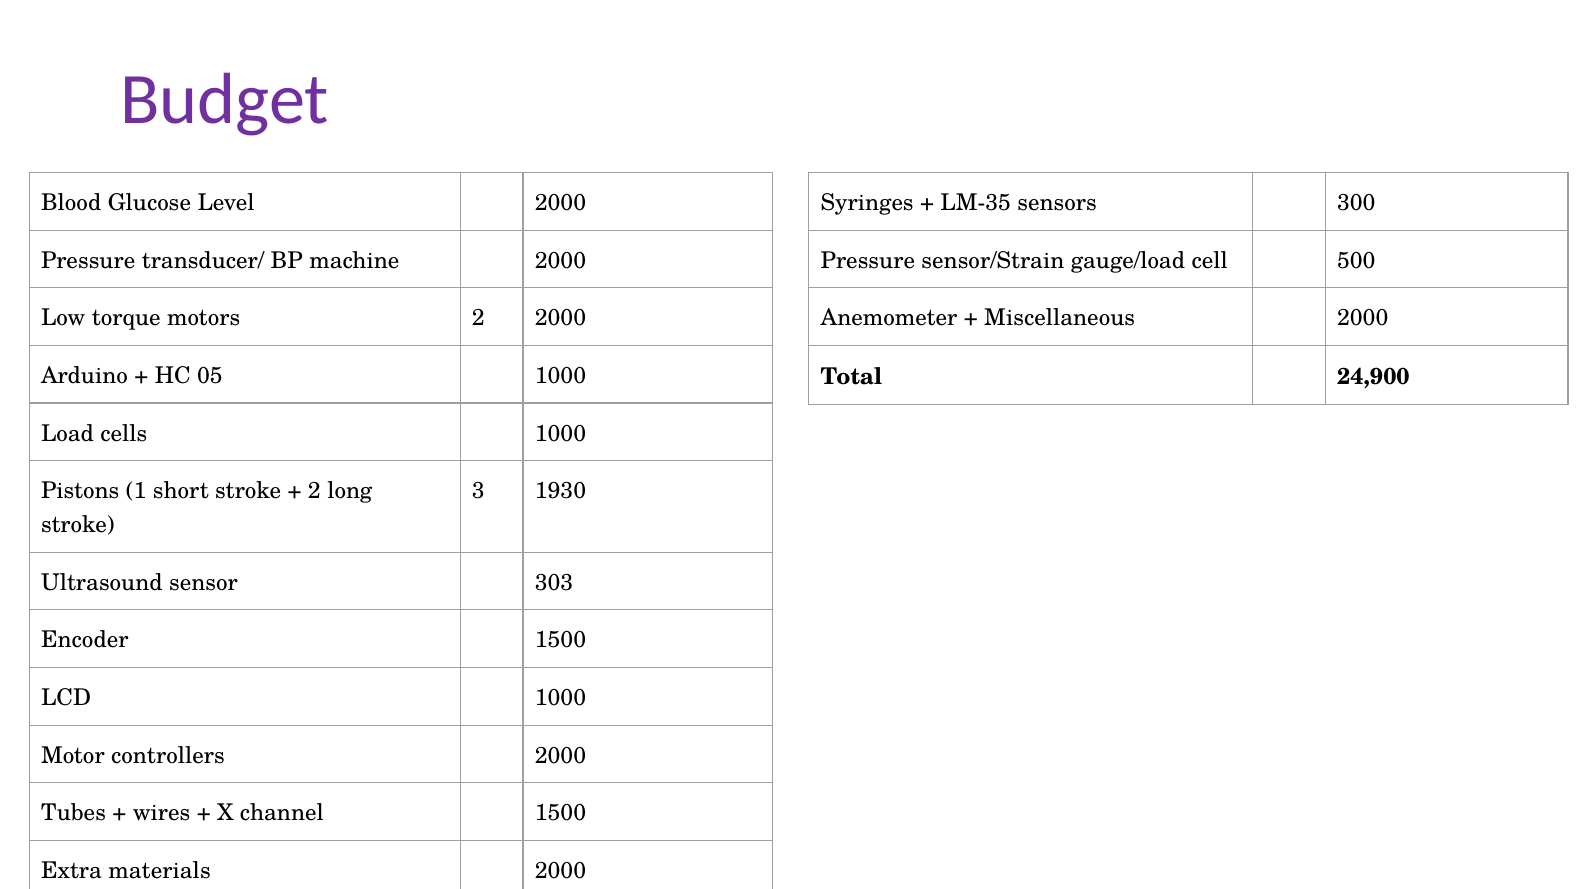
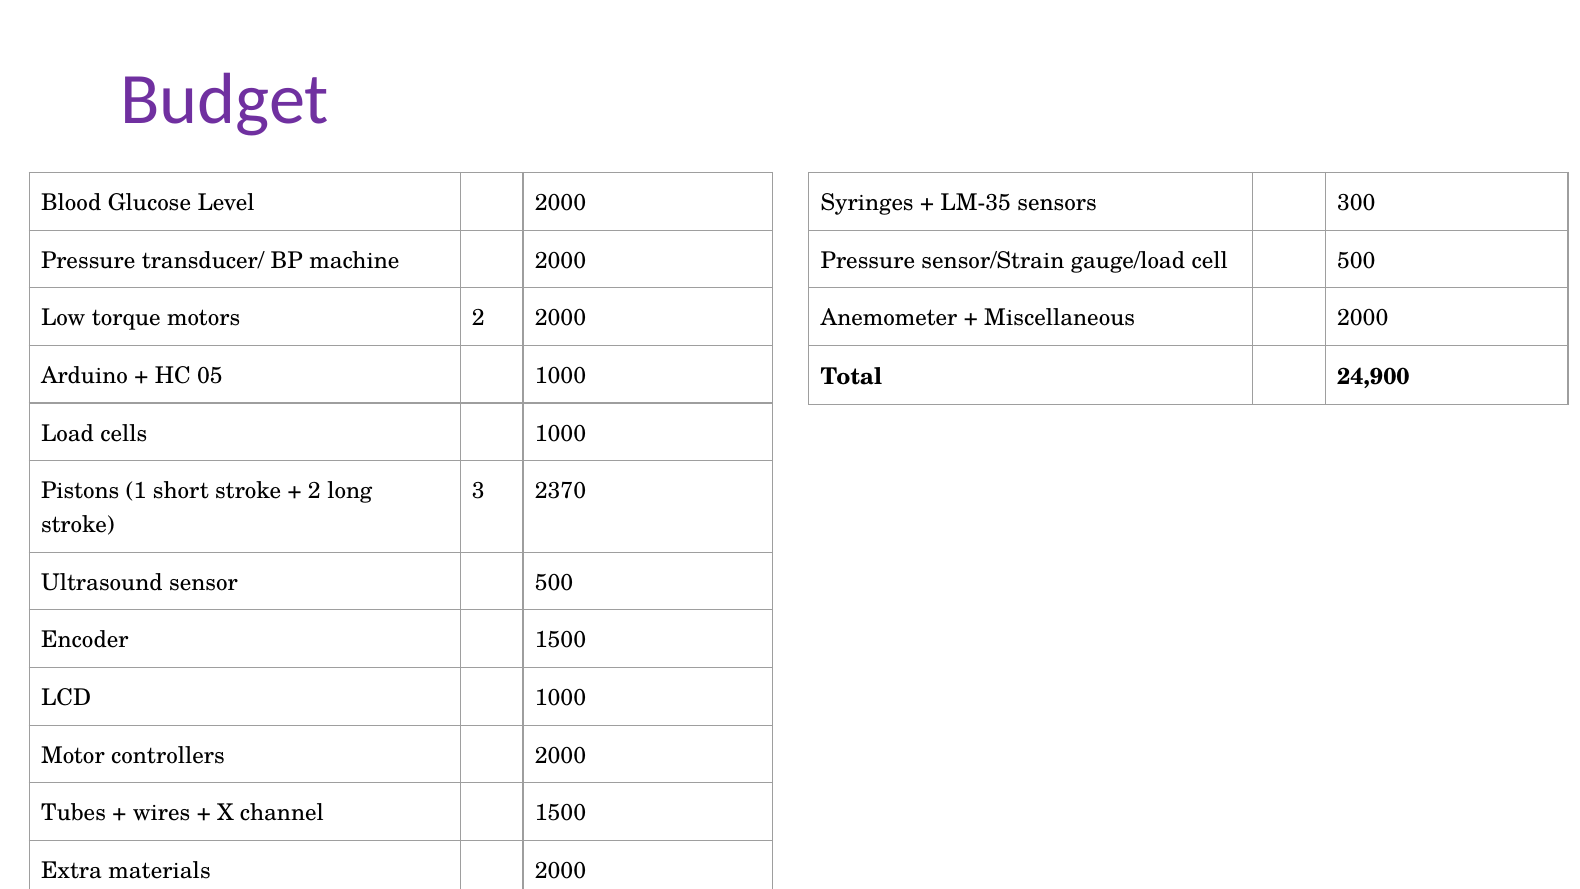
1930: 1930 -> 2370 (560, 491)
sensor 303: 303 -> 500 (554, 583)
